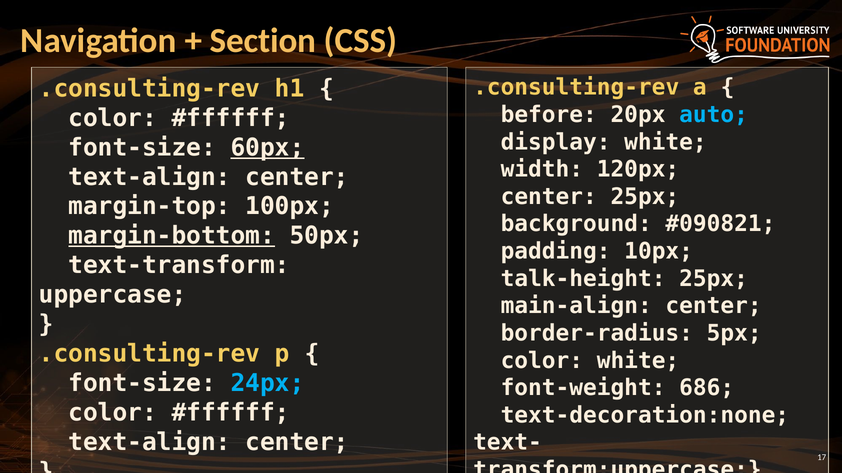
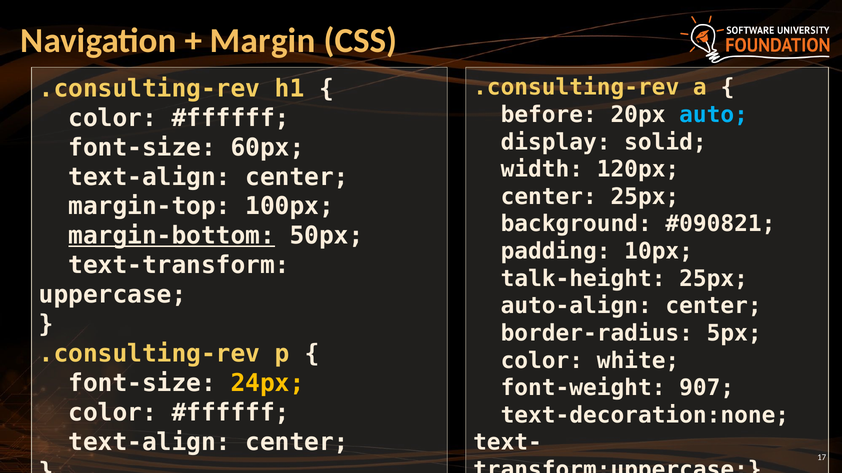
Section: Section -> Margin (263, 41)
display white: white -> solid (665, 142)
60px underline: present -> none (268, 148)
main-align: main-align -> auto-align (576, 306)
24px colour: light blue -> yellow (268, 384)
686: 686 -> 907 (707, 388)
